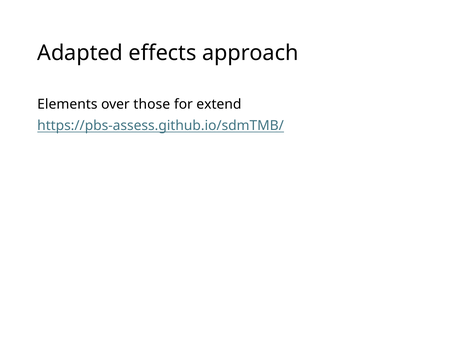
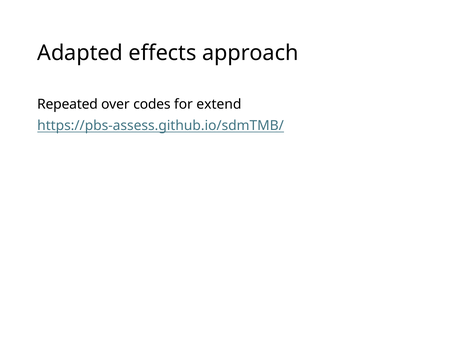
Elements: Elements -> Repeated (67, 104)
those: those -> codes (152, 104)
